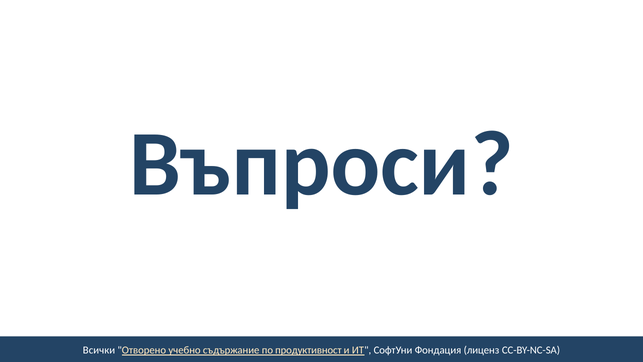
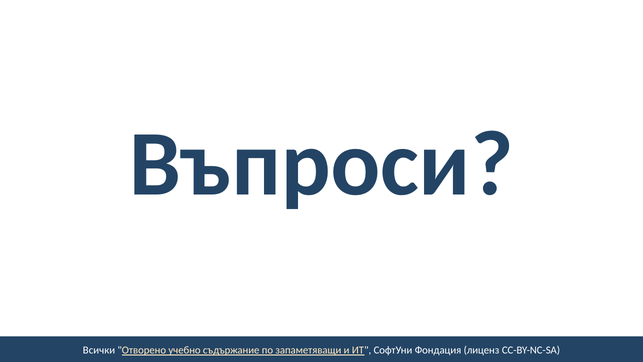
продуктивност: продуктивност -> запаметяващи (308, 350)
